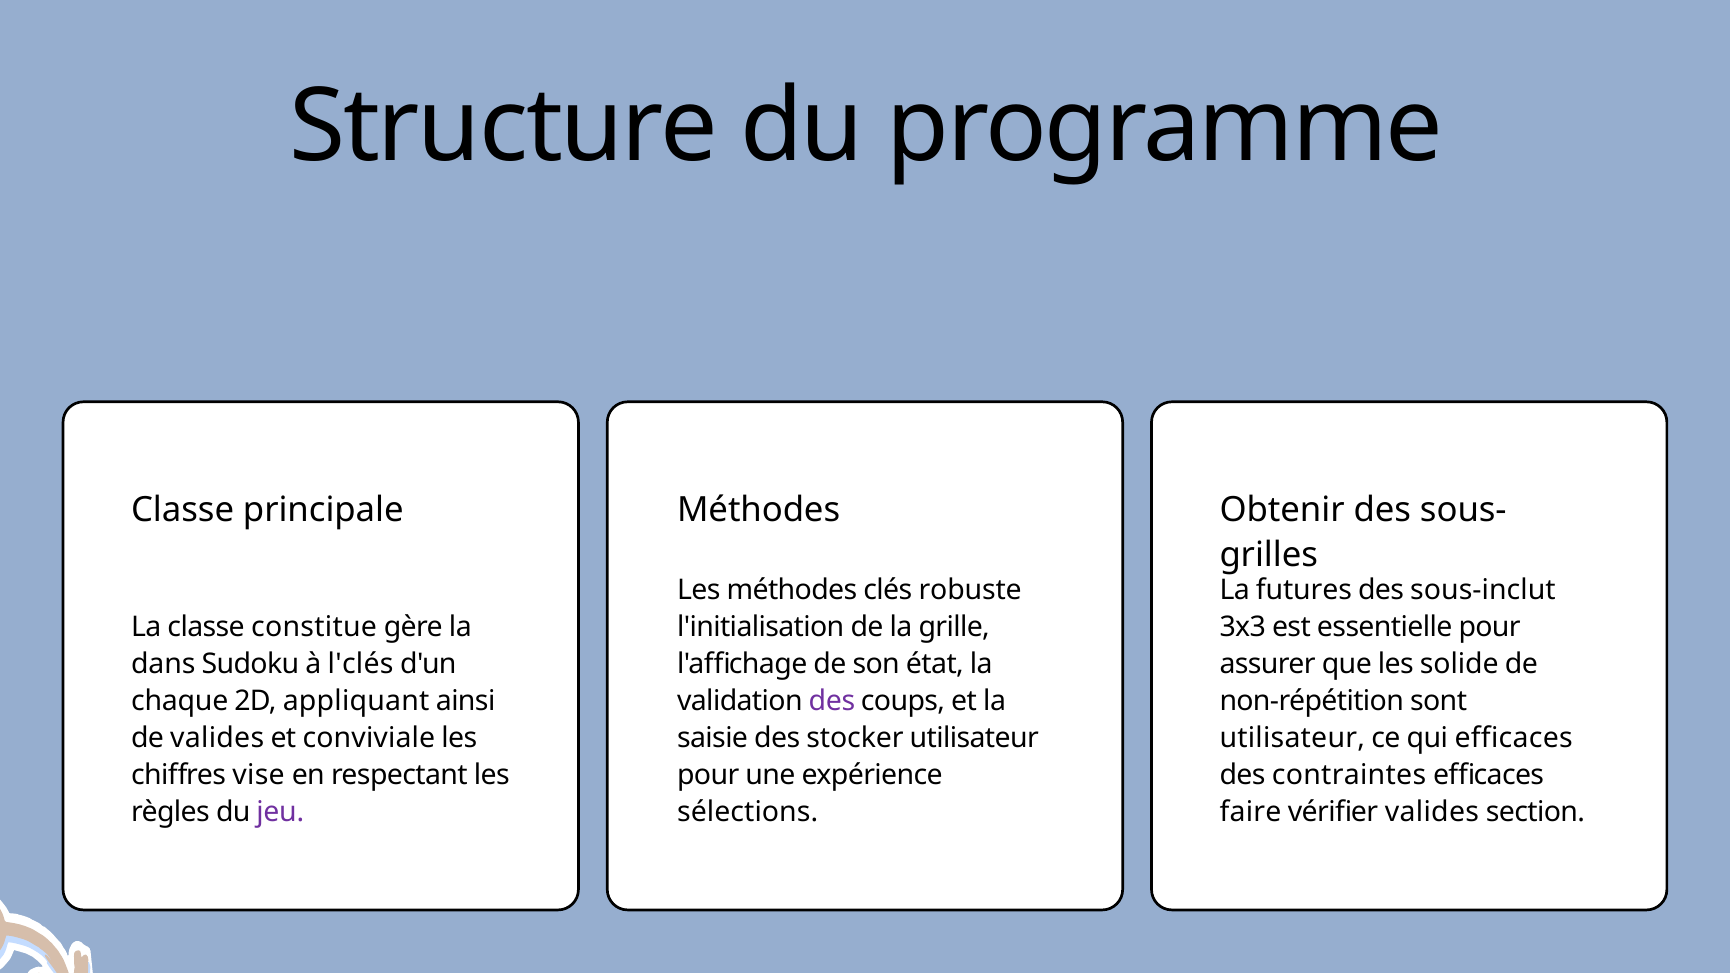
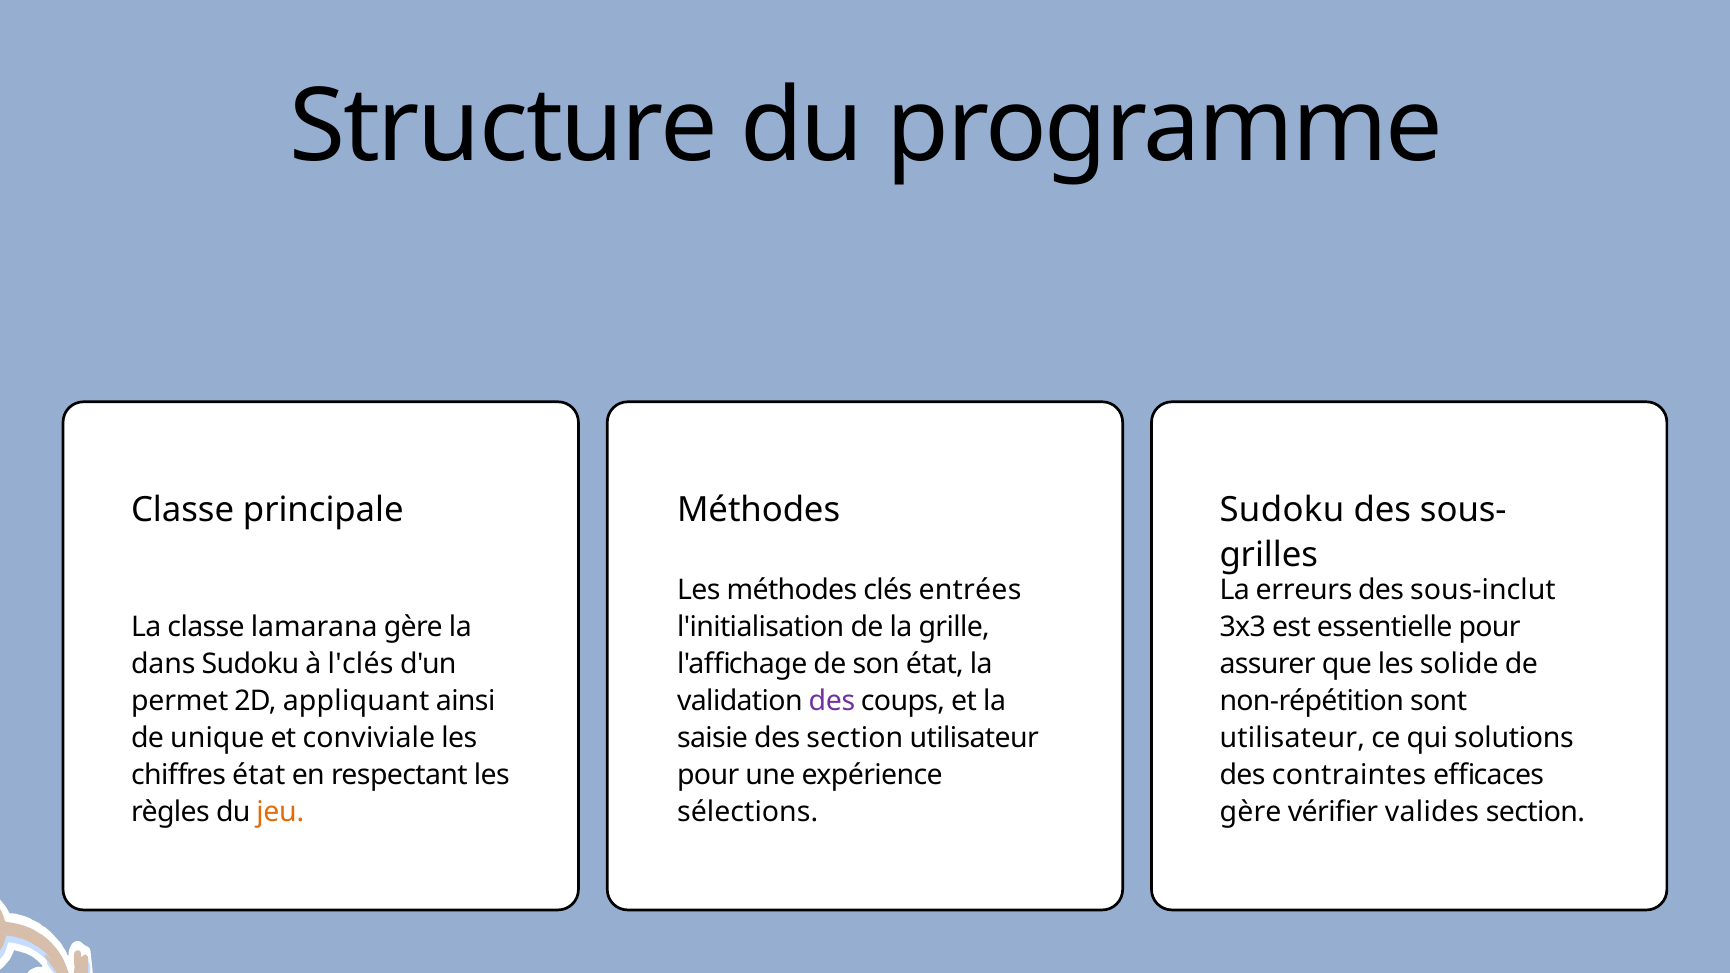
Obtenir: Obtenir -> Sudoku (1282, 510)
robuste: robuste -> entrées (970, 590)
futures: futures -> erreurs (1304, 590)
constitue: constitue -> lamarana (314, 627)
chaque: chaque -> permet (180, 701)
de valides: valides -> unique (217, 738)
des stocker: stocker -> section (855, 738)
qui efficaces: efficaces -> solutions (1514, 738)
chiffres vise: vise -> état (259, 775)
jeu colour: purple -> orange (280, 812)
faire: faire -> gère (1251, 813)
